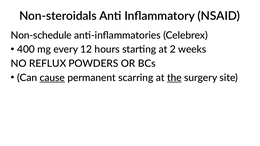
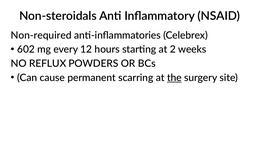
Non-schedule: Non-schedule -> Non-required (41, 35)
400: 400 -> 602 (26, 50)
cause underline: present -> none (52, 78)
